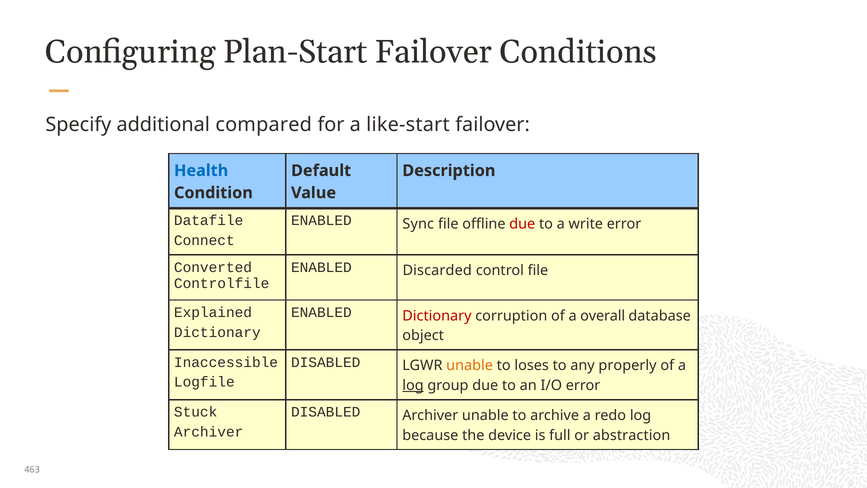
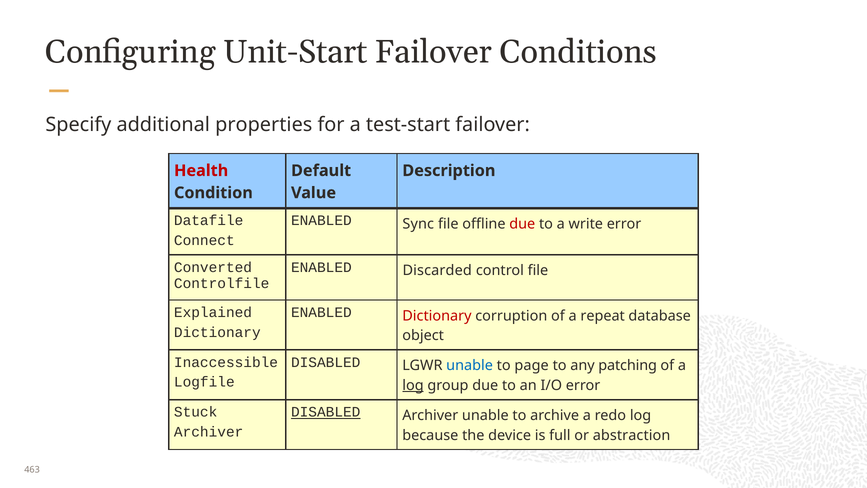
Plan-Start: Plan-Start -> Unit-Start (295, 52)
compared: compared -> properties (264, 125)
like-start: like-start -> test-start (408, 125)
Health colour: blue -> red (201, 171)
overall: overall -> repeat (603, 316)
unable colour: orange -> blue (470, 365)
loses: loses -> page (532, 365)
properly: properly -> patching (628, 365)
DISABLED underline: none -> present (326, 412)
